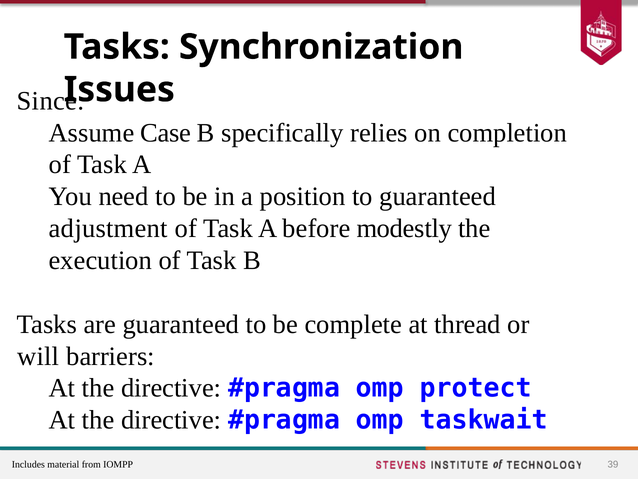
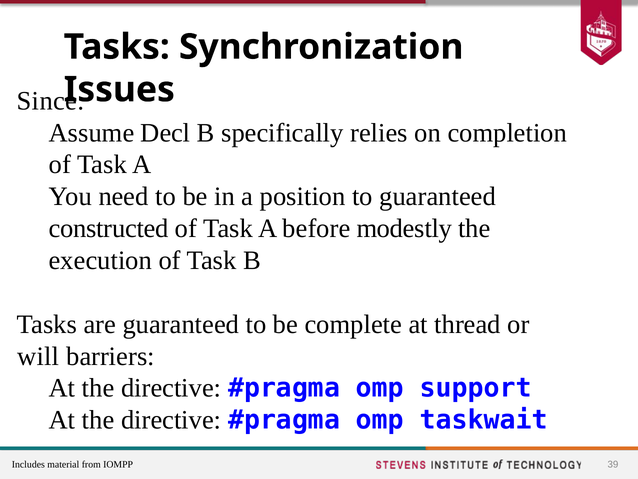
Case: Case -> Decl (165, 133)
adjustment: adjustment -> constructed (109, 228)
protect: protect -> support (476, 388)
